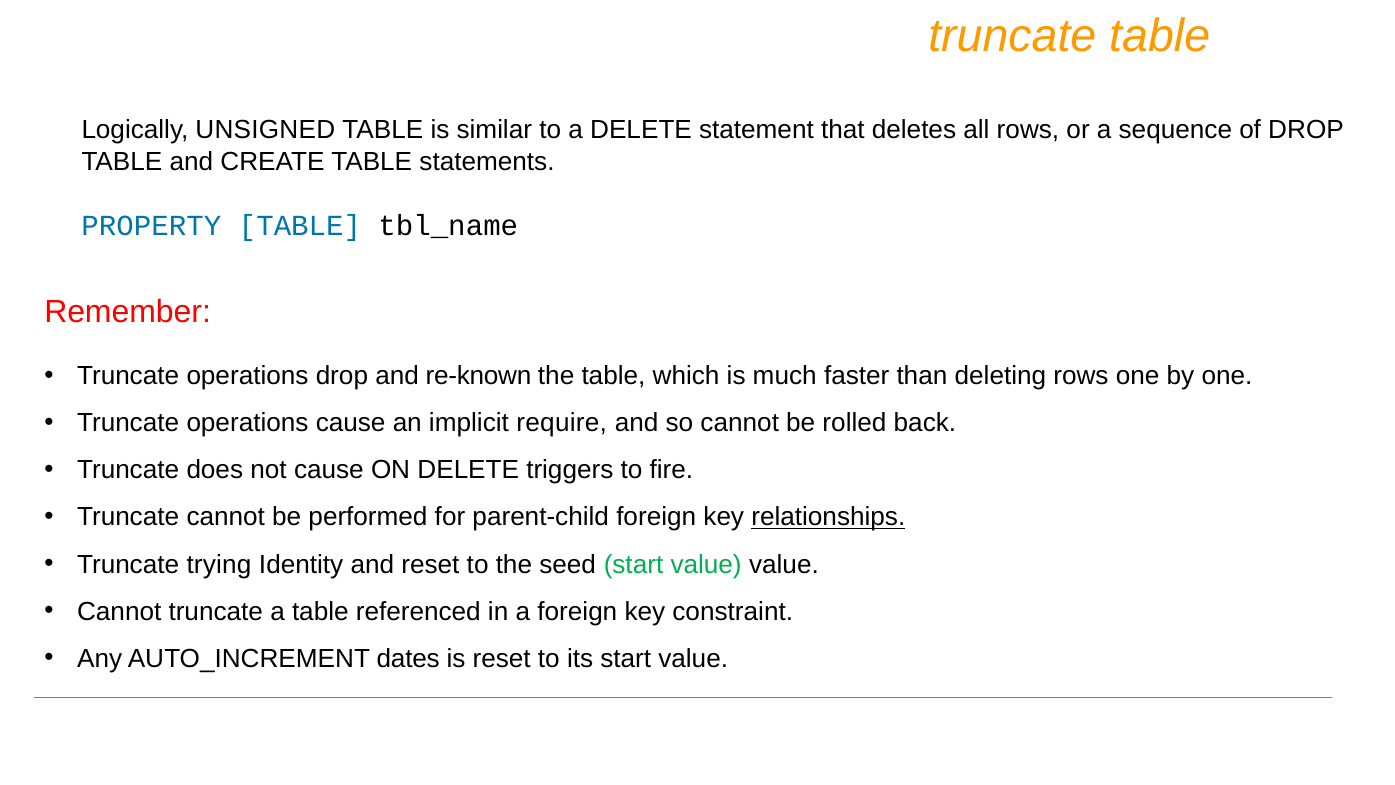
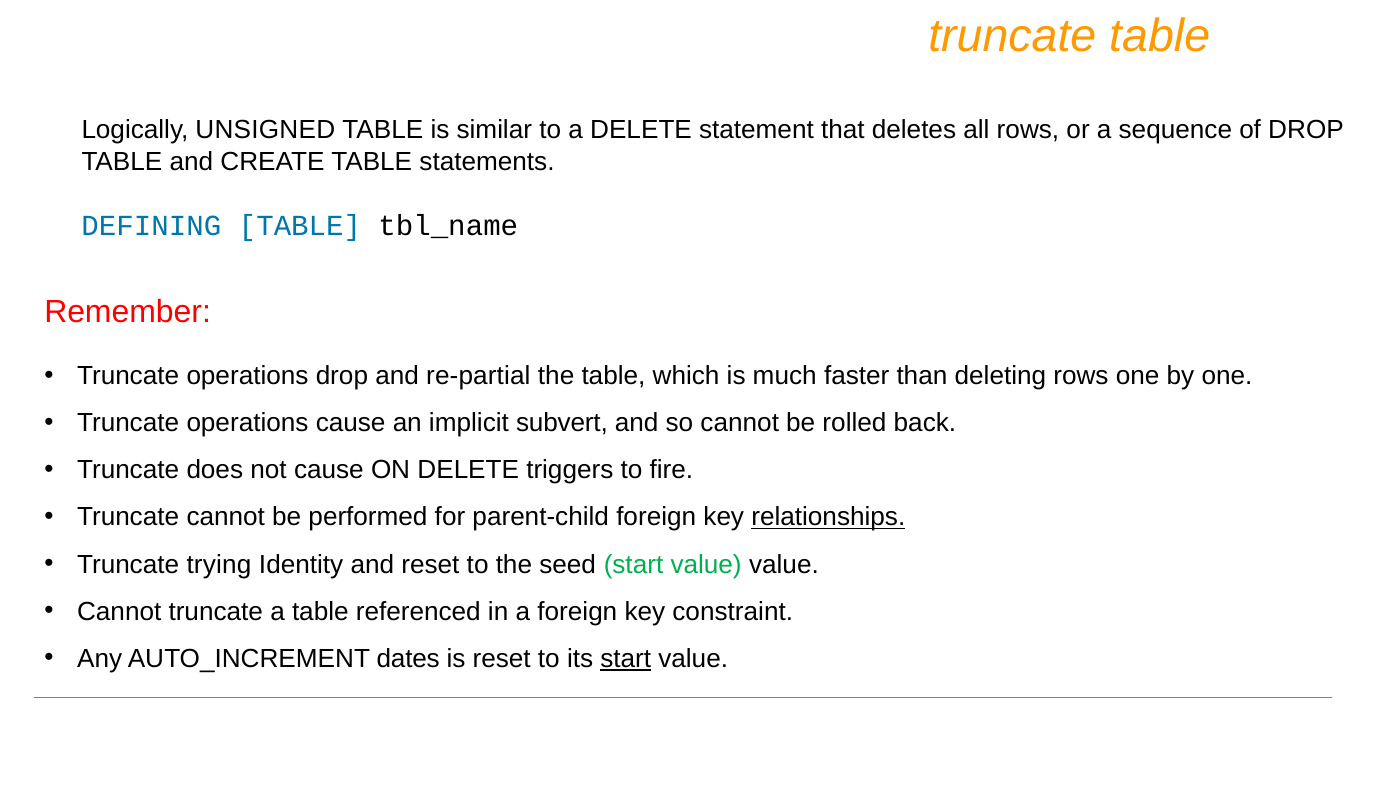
PROPERTY: PROPERTY -> DEFINING (151, 226)
re-known: re-known -> re-partial (478, 376)
require: require -> subvert (562, 423)
start underline: none -> present (626, 658)
